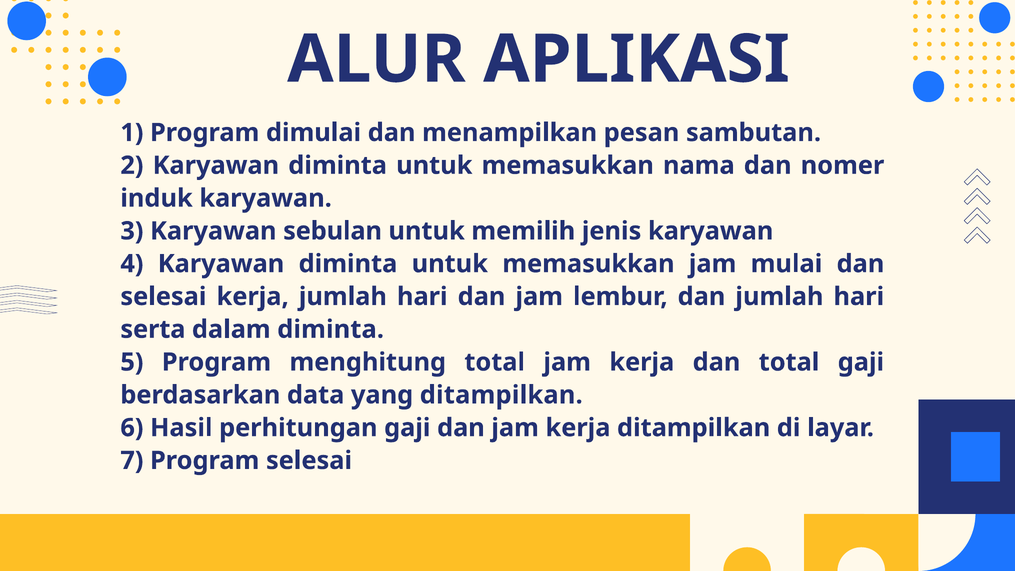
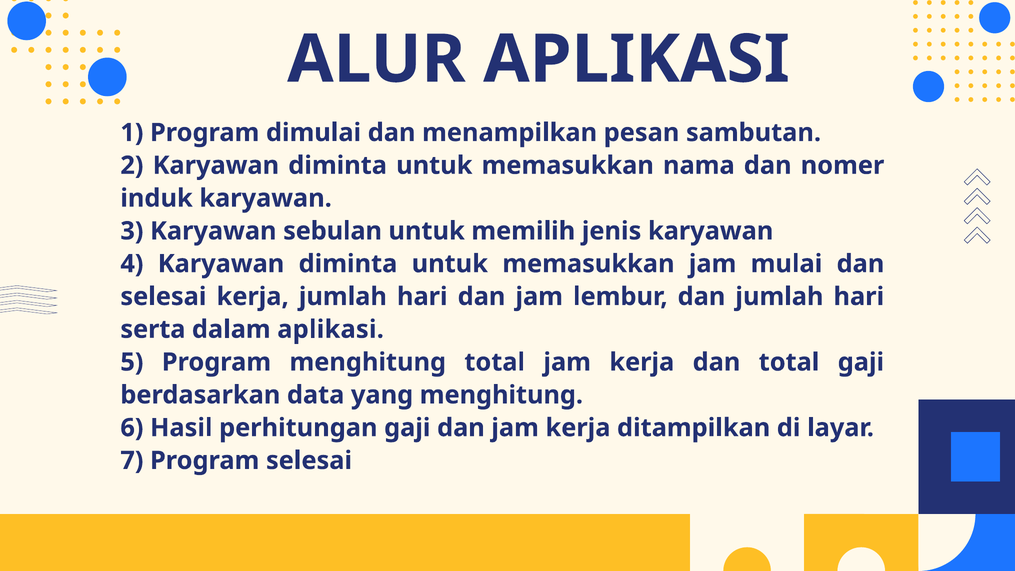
dalam diminta: diminta -> aplikasi (331, 329)
yang ditampilkan: ditampilkan -> menghitung (501, 395)
